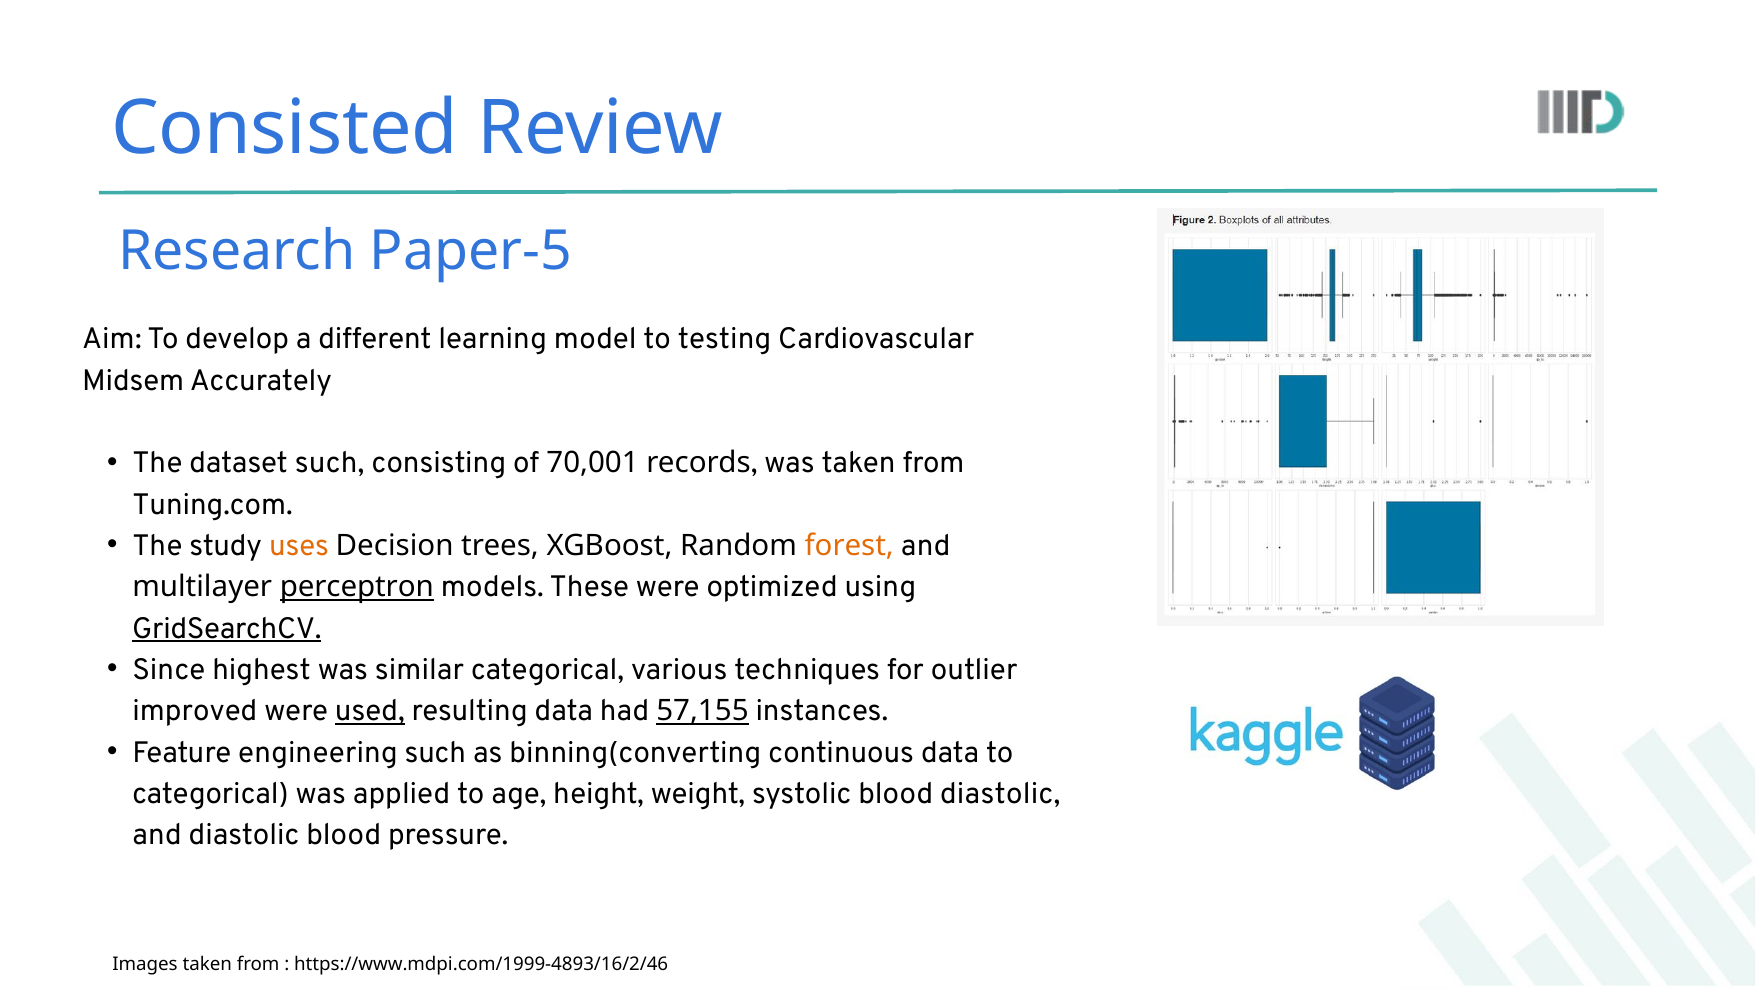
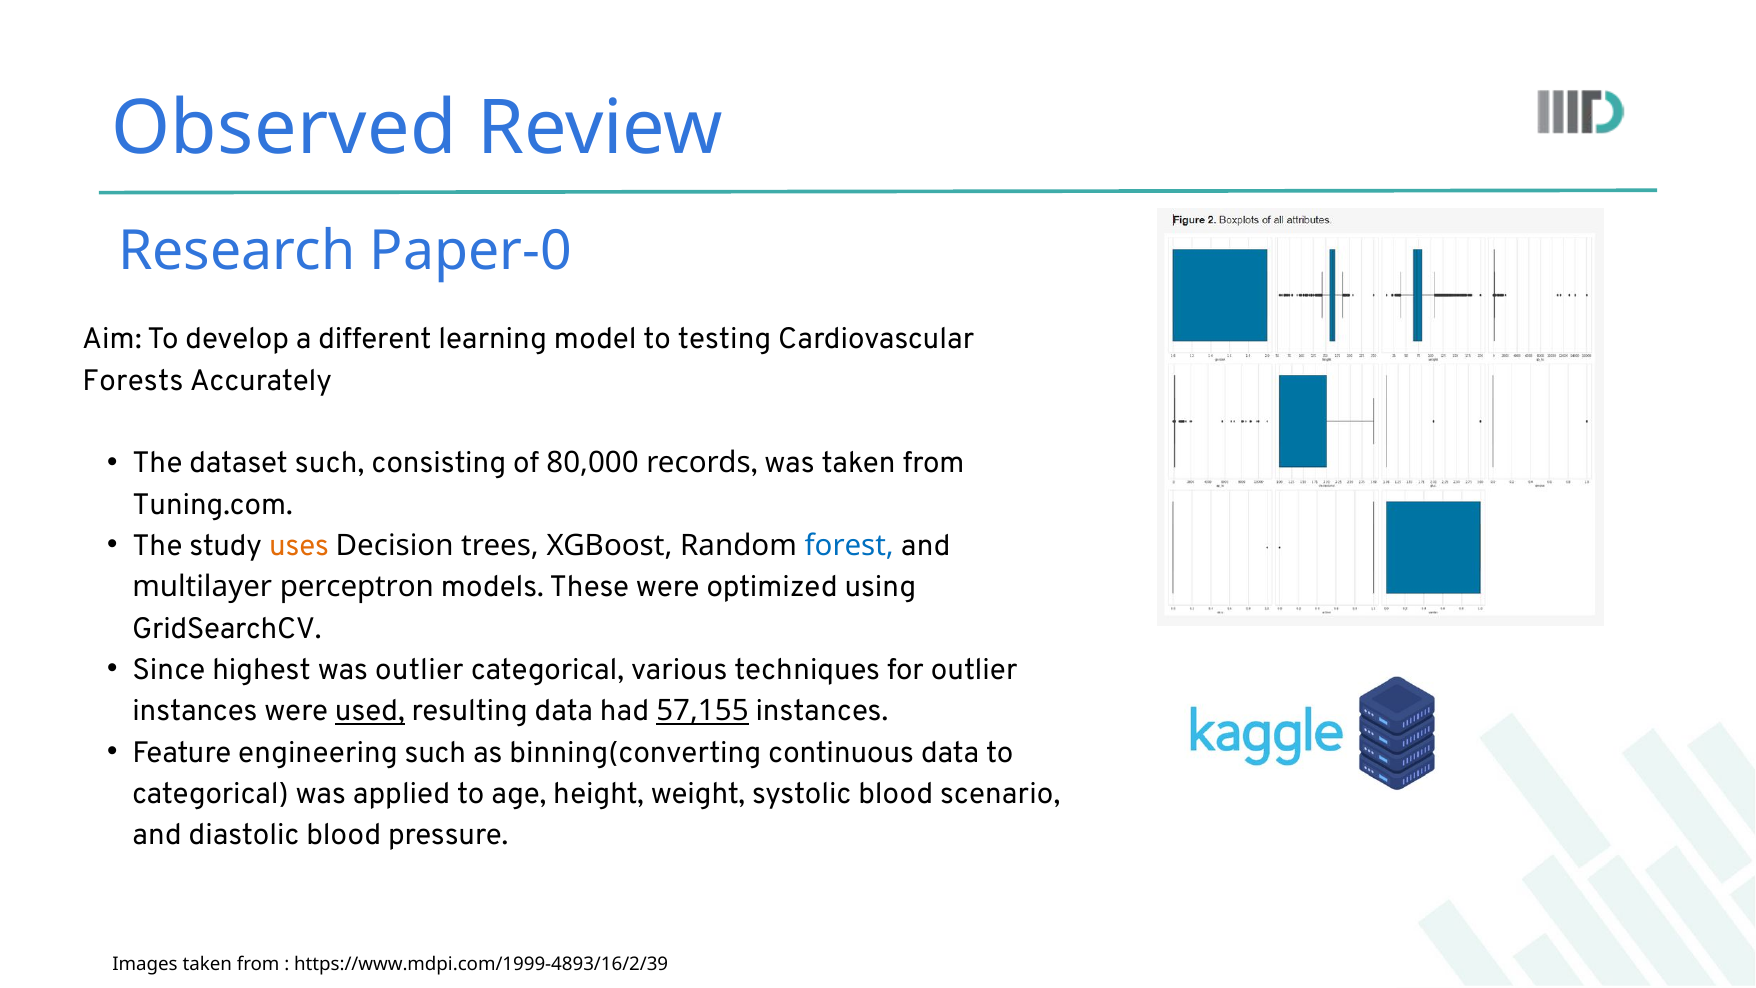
Consisted: Consisted -> Observed (284, 129)
Paper-5: Paper-5 -> Paper-0 (471, 251)
Midsem: Midsem -> Forests (133, 380)
70,001: 70,001 -> 80,000 (593, 463)
forest colour: orange -> blue (849, 546)
perceptron underline: present -> none (357, 587)
GridSearchCV underline: present -> none (227, 628)
was similar: similar -> outlier (419, 669)
improved: improved -> instances (195, 711)
blood diastolic: diastolic -> scenario (1000, 793)
https://www.mdpi.com/1999-4893/16/2/46: https://www.mdpi.com/1999-4893/16/2/46 -> https://www.mdpi.com/1999-4893/16/2/39 (481, 964)
